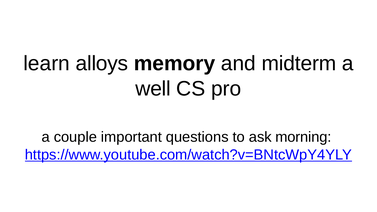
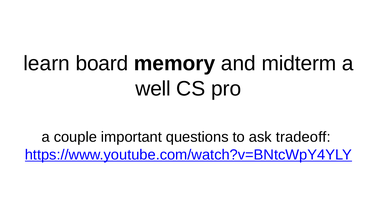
alloys: alloys -> board (102, 64)
morning: morning -> tradeoff (303, 137)
